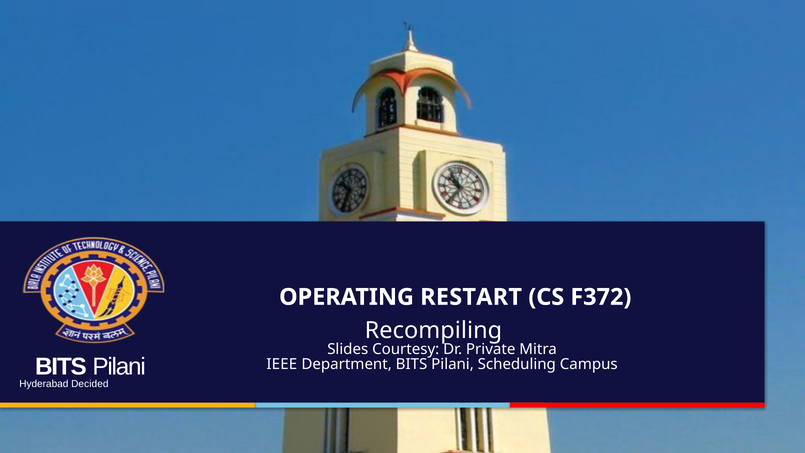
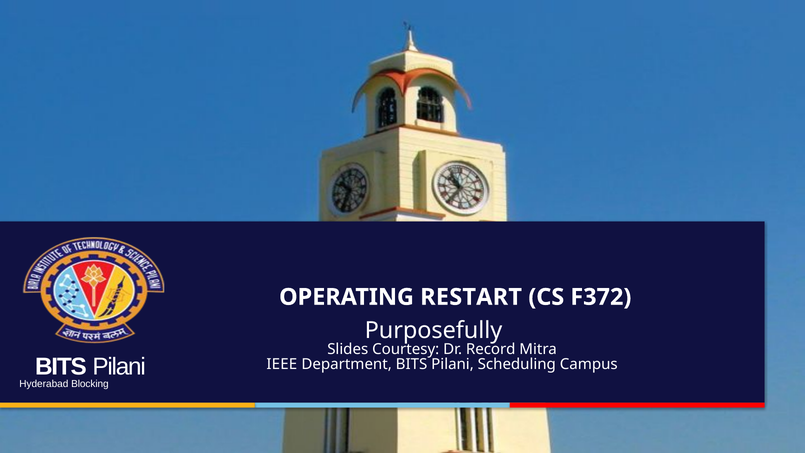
Recompiling: Recompiling -> Purposefully (433, 330)
Private: Private -> Record (491, 349)
Decided: Decided -> Blocking (90, 384)
